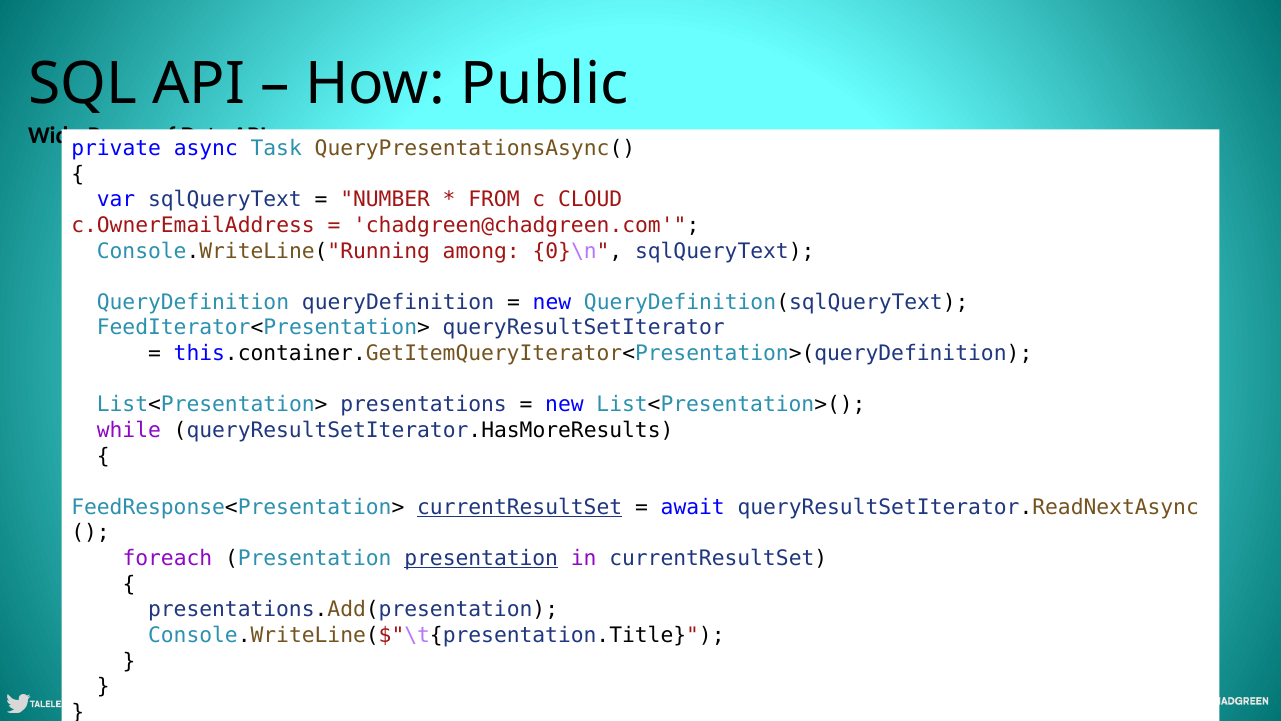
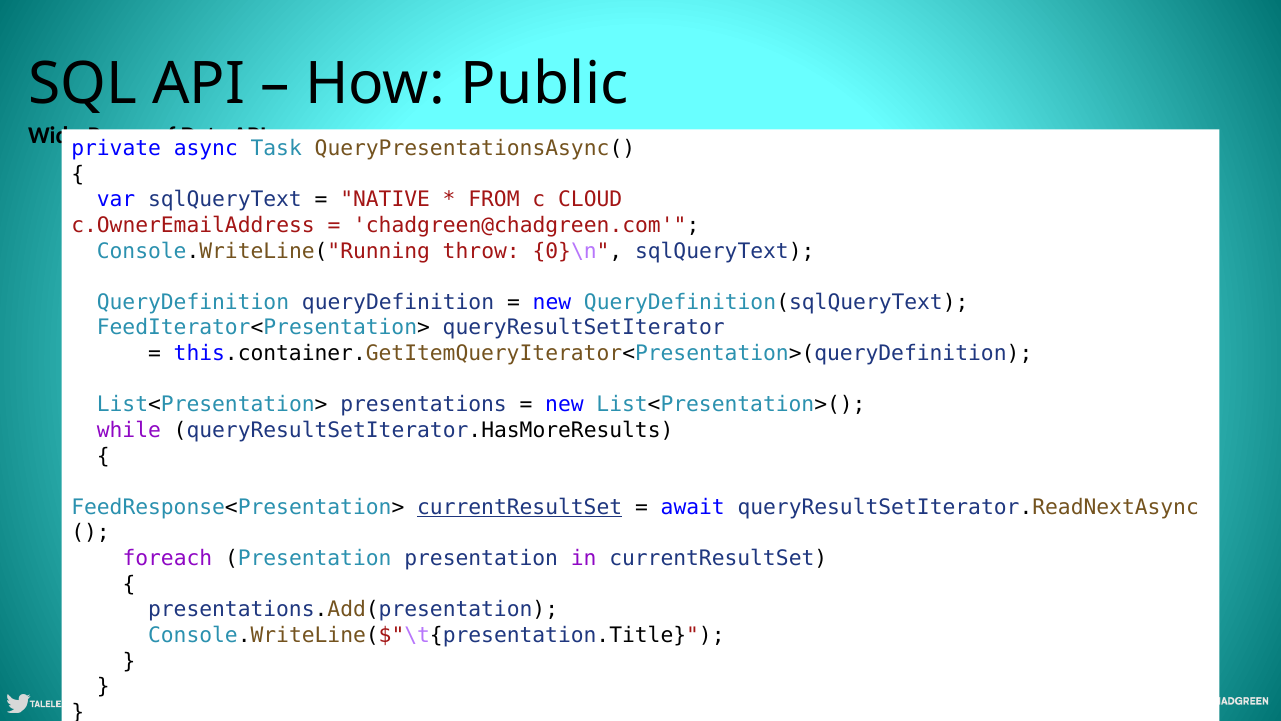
NUMBER: NUMBER -> NATIVE (385, 200)
among: among -> throw (481, 251)
presentation underline: present -> none (481, 558)
